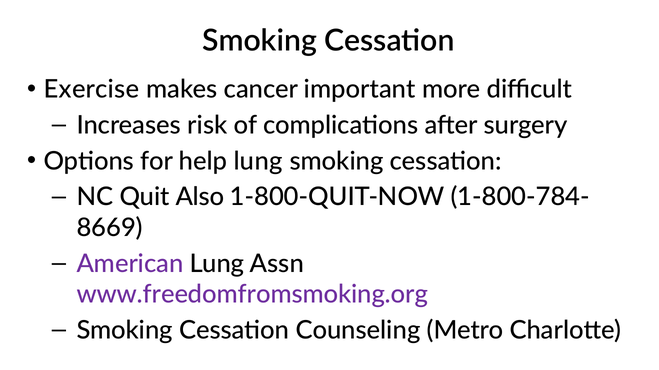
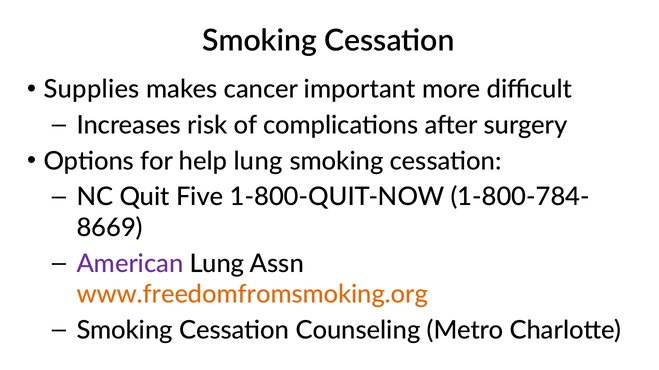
Exercise: Exercise -> Supplies (92, 90)
Also: Also -> Five (200, 197)
www.freedomfromsmoking.org colour: purple -> orange (252, 295)
